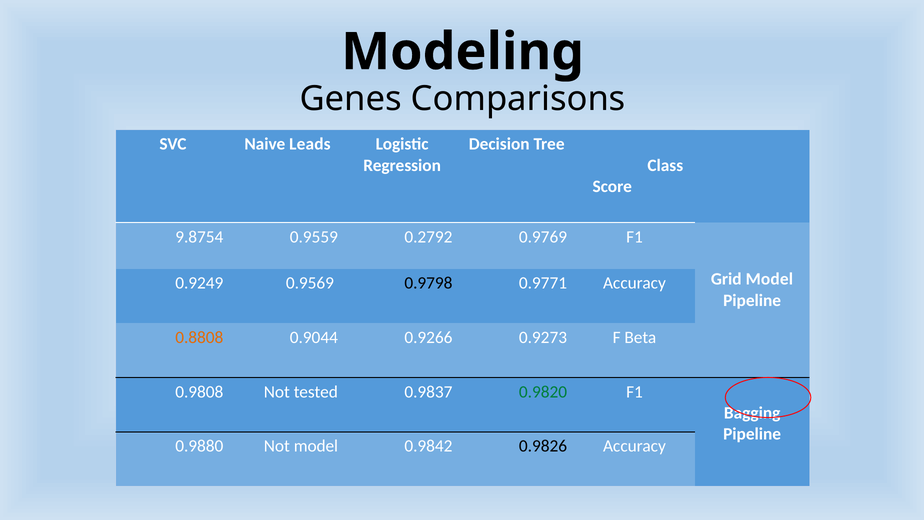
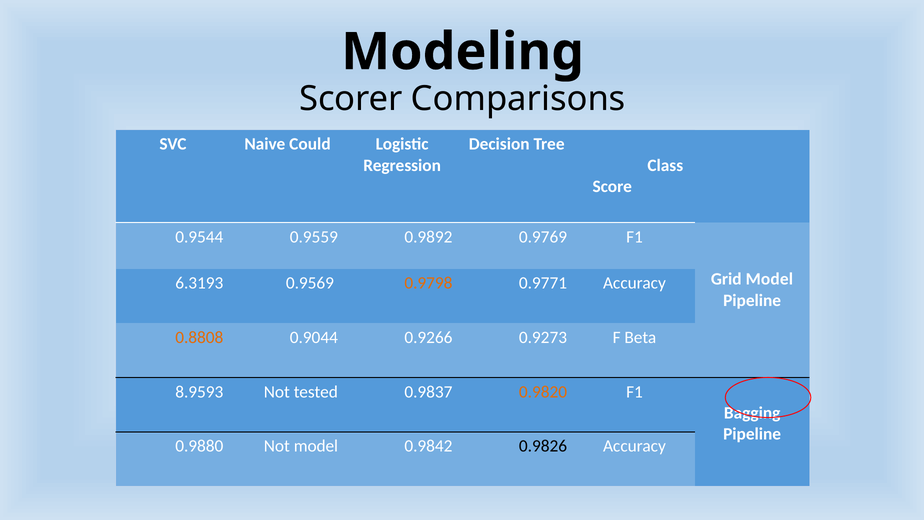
Genes: Genes -> Scorer (351, 99)
Leads: Leads -> Could (310, 144)
9.8754: 9.8754 -> 0.9544 (199, 237)
0.2792: 0.2792 -> 0.9892 (428, 237)
0.9249: 0.9249 -> 6.3193 (199, 283)
0.9798 colour: black -> orange (428, 283)
0.9808: 0.9808 -> 8.9593 (199, 392)
0.9820 colour: green -> orange (543, 392)
